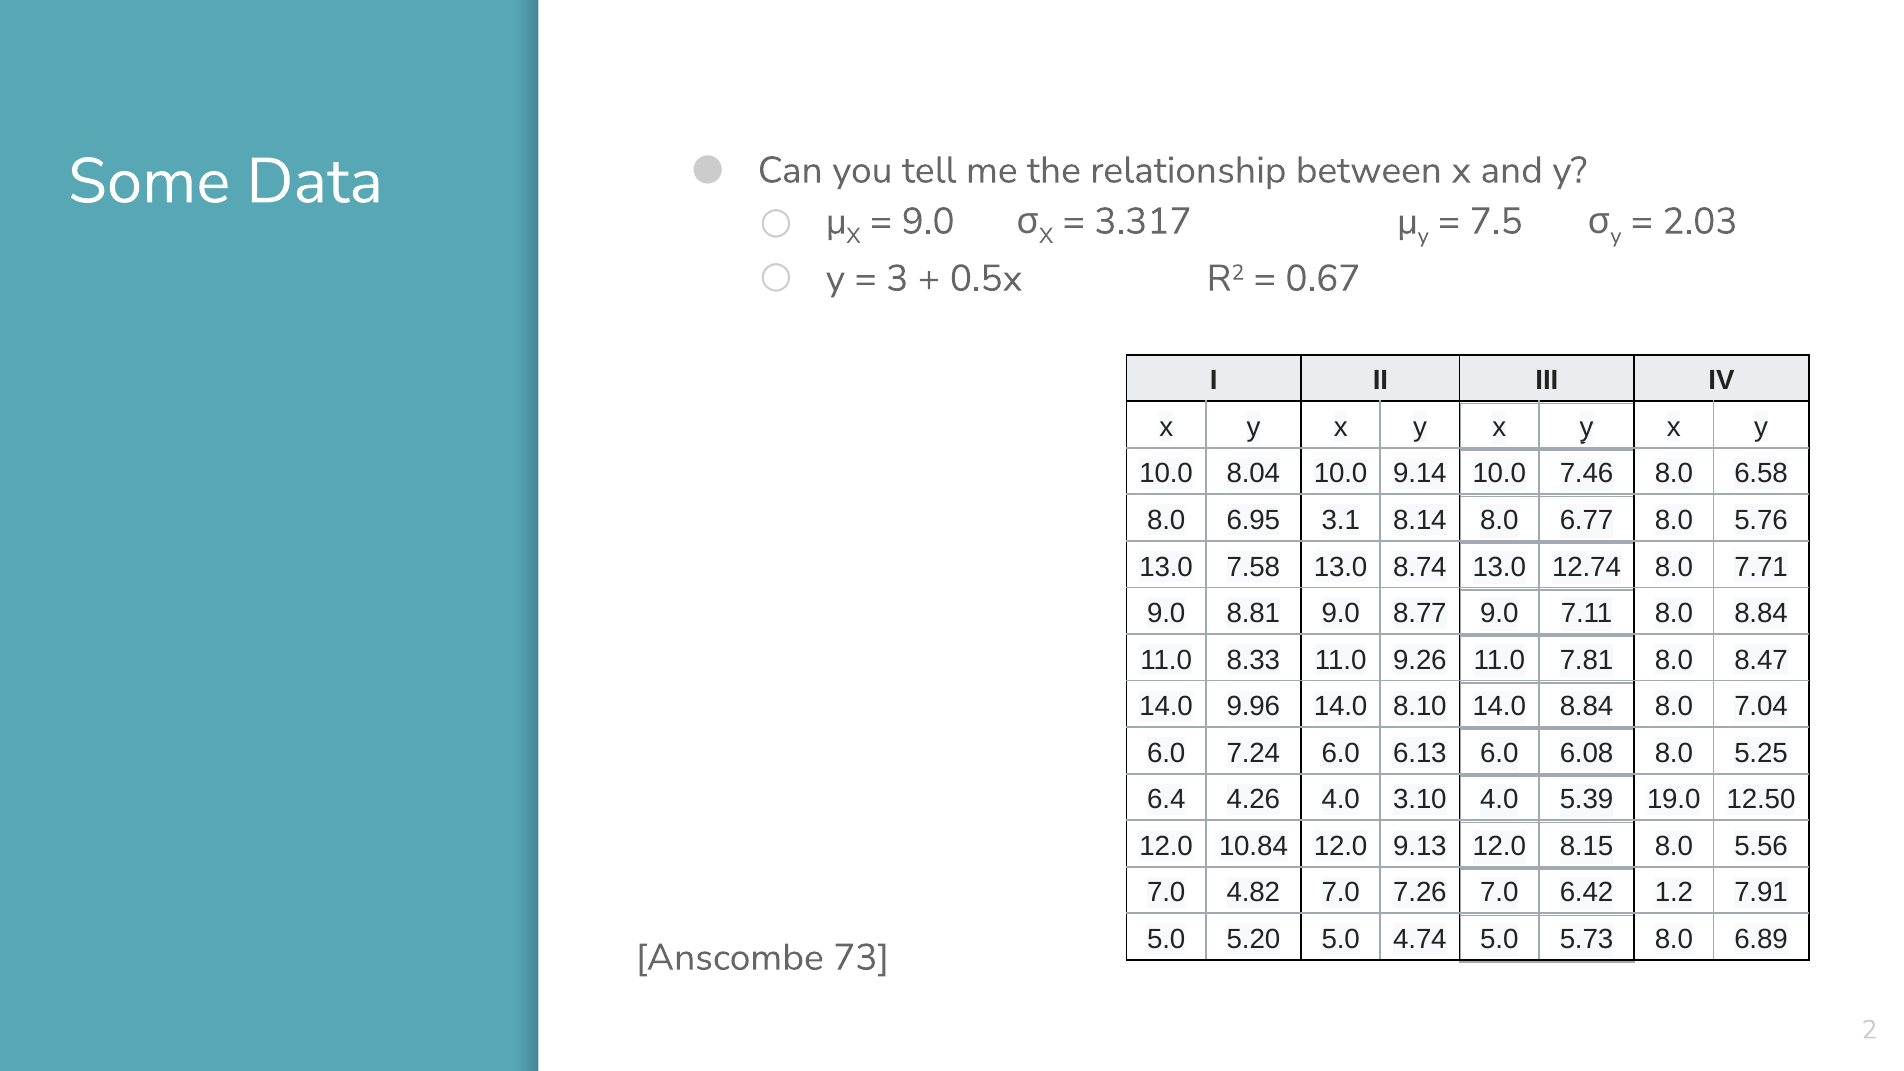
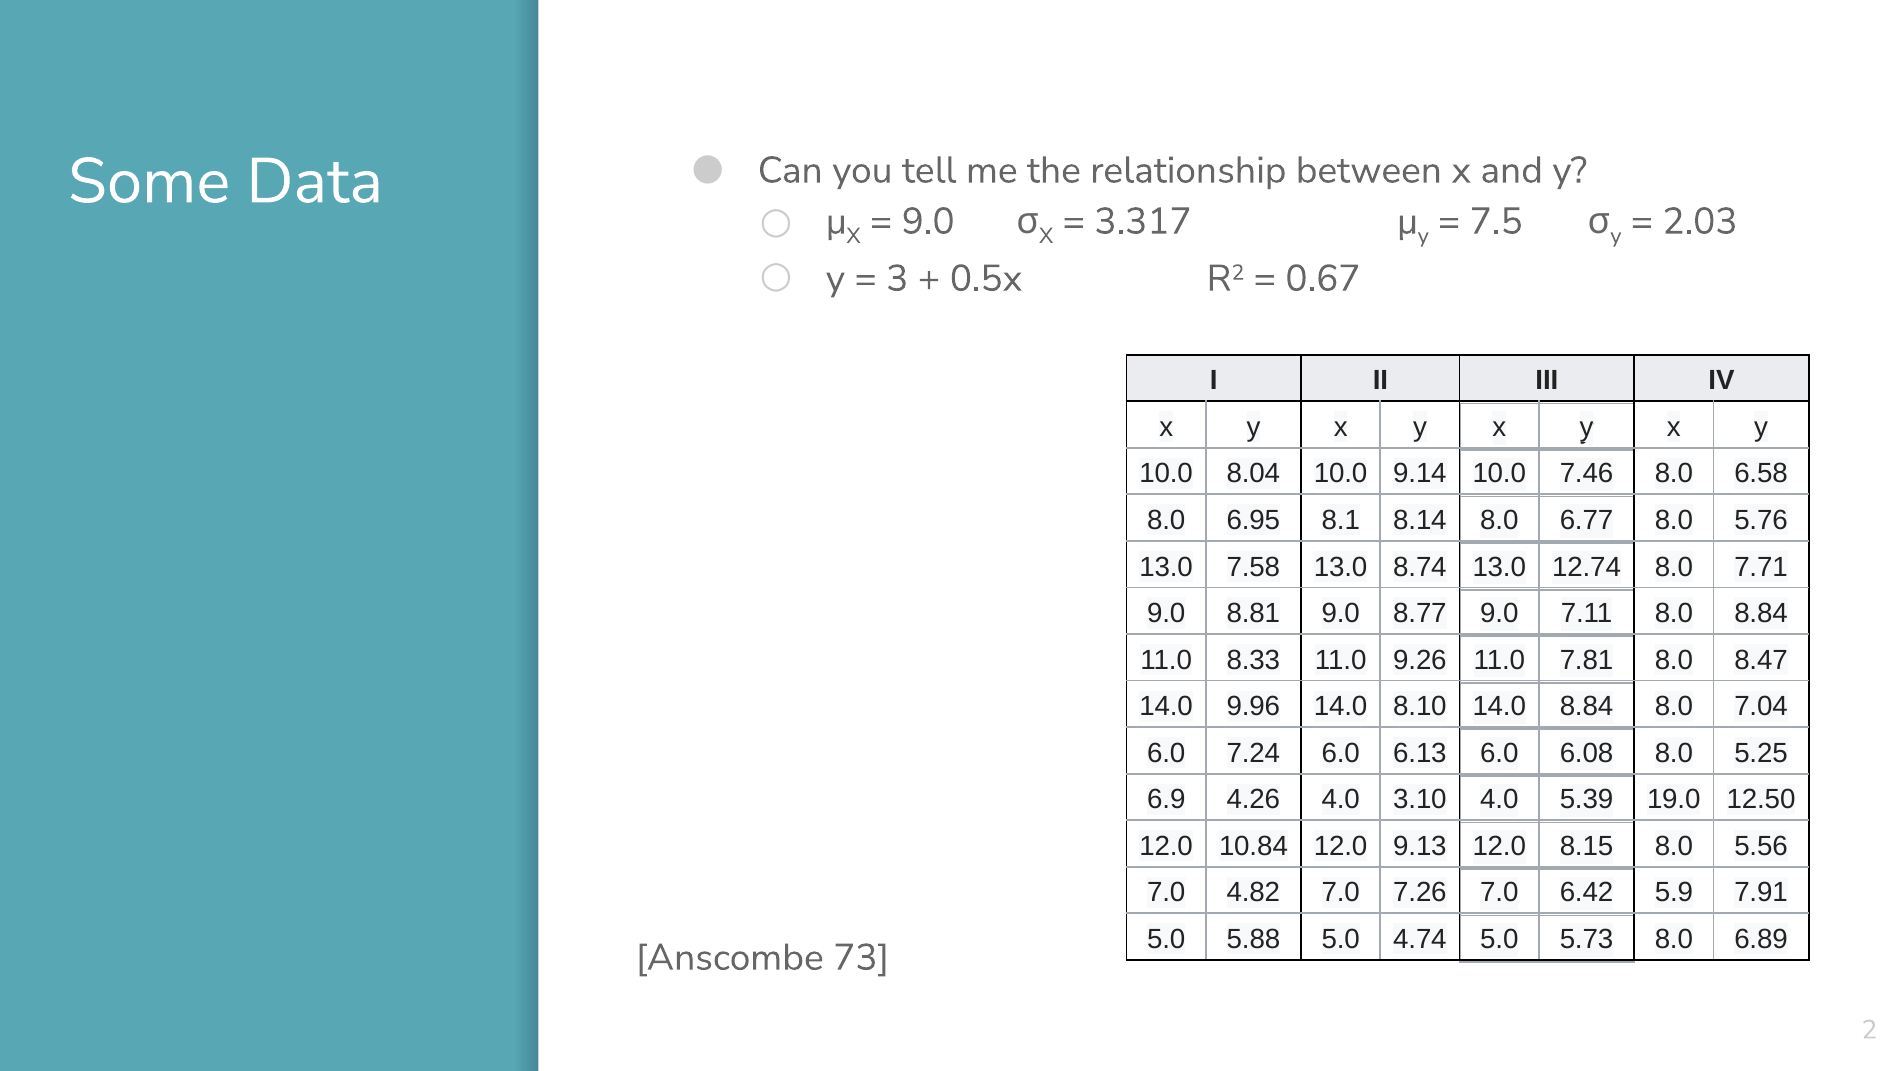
3.1: 3.1 -> 8.1 (1341, 520)
6.4: 6.4 -> 6.9 (1166, 800)
1.2: 1.2 -> 5.9 (1674, 893)
5.20: 5.20 -> 5.88 (1253, 939)
